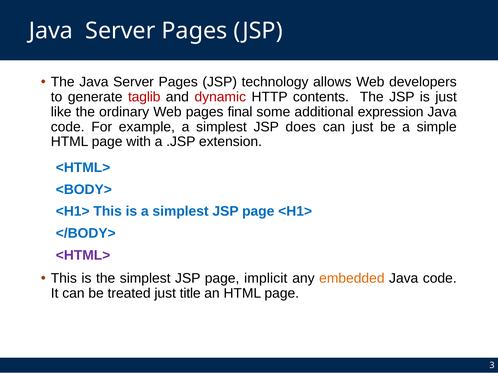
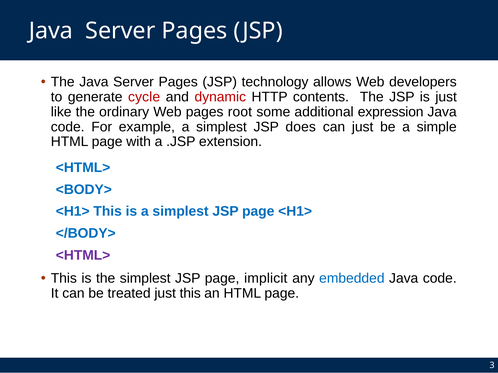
taglib: taglib -> cycle (144, 97)
final: final -> root (240, 112)
embedded colour: orange -> blue (352, 279)
just title: title -> this (190, 294)
